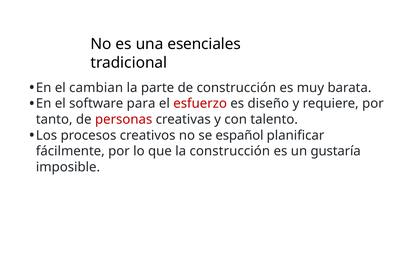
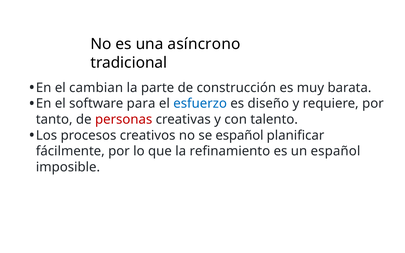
esenciales: esenciales -> asíncrono (204, 44)
esfuerzo colour: red -> blue (200, 104)
la construcción: construcción -> refinamiento (230, 151)
un gustaría: gustaría -> español (335, 151)
